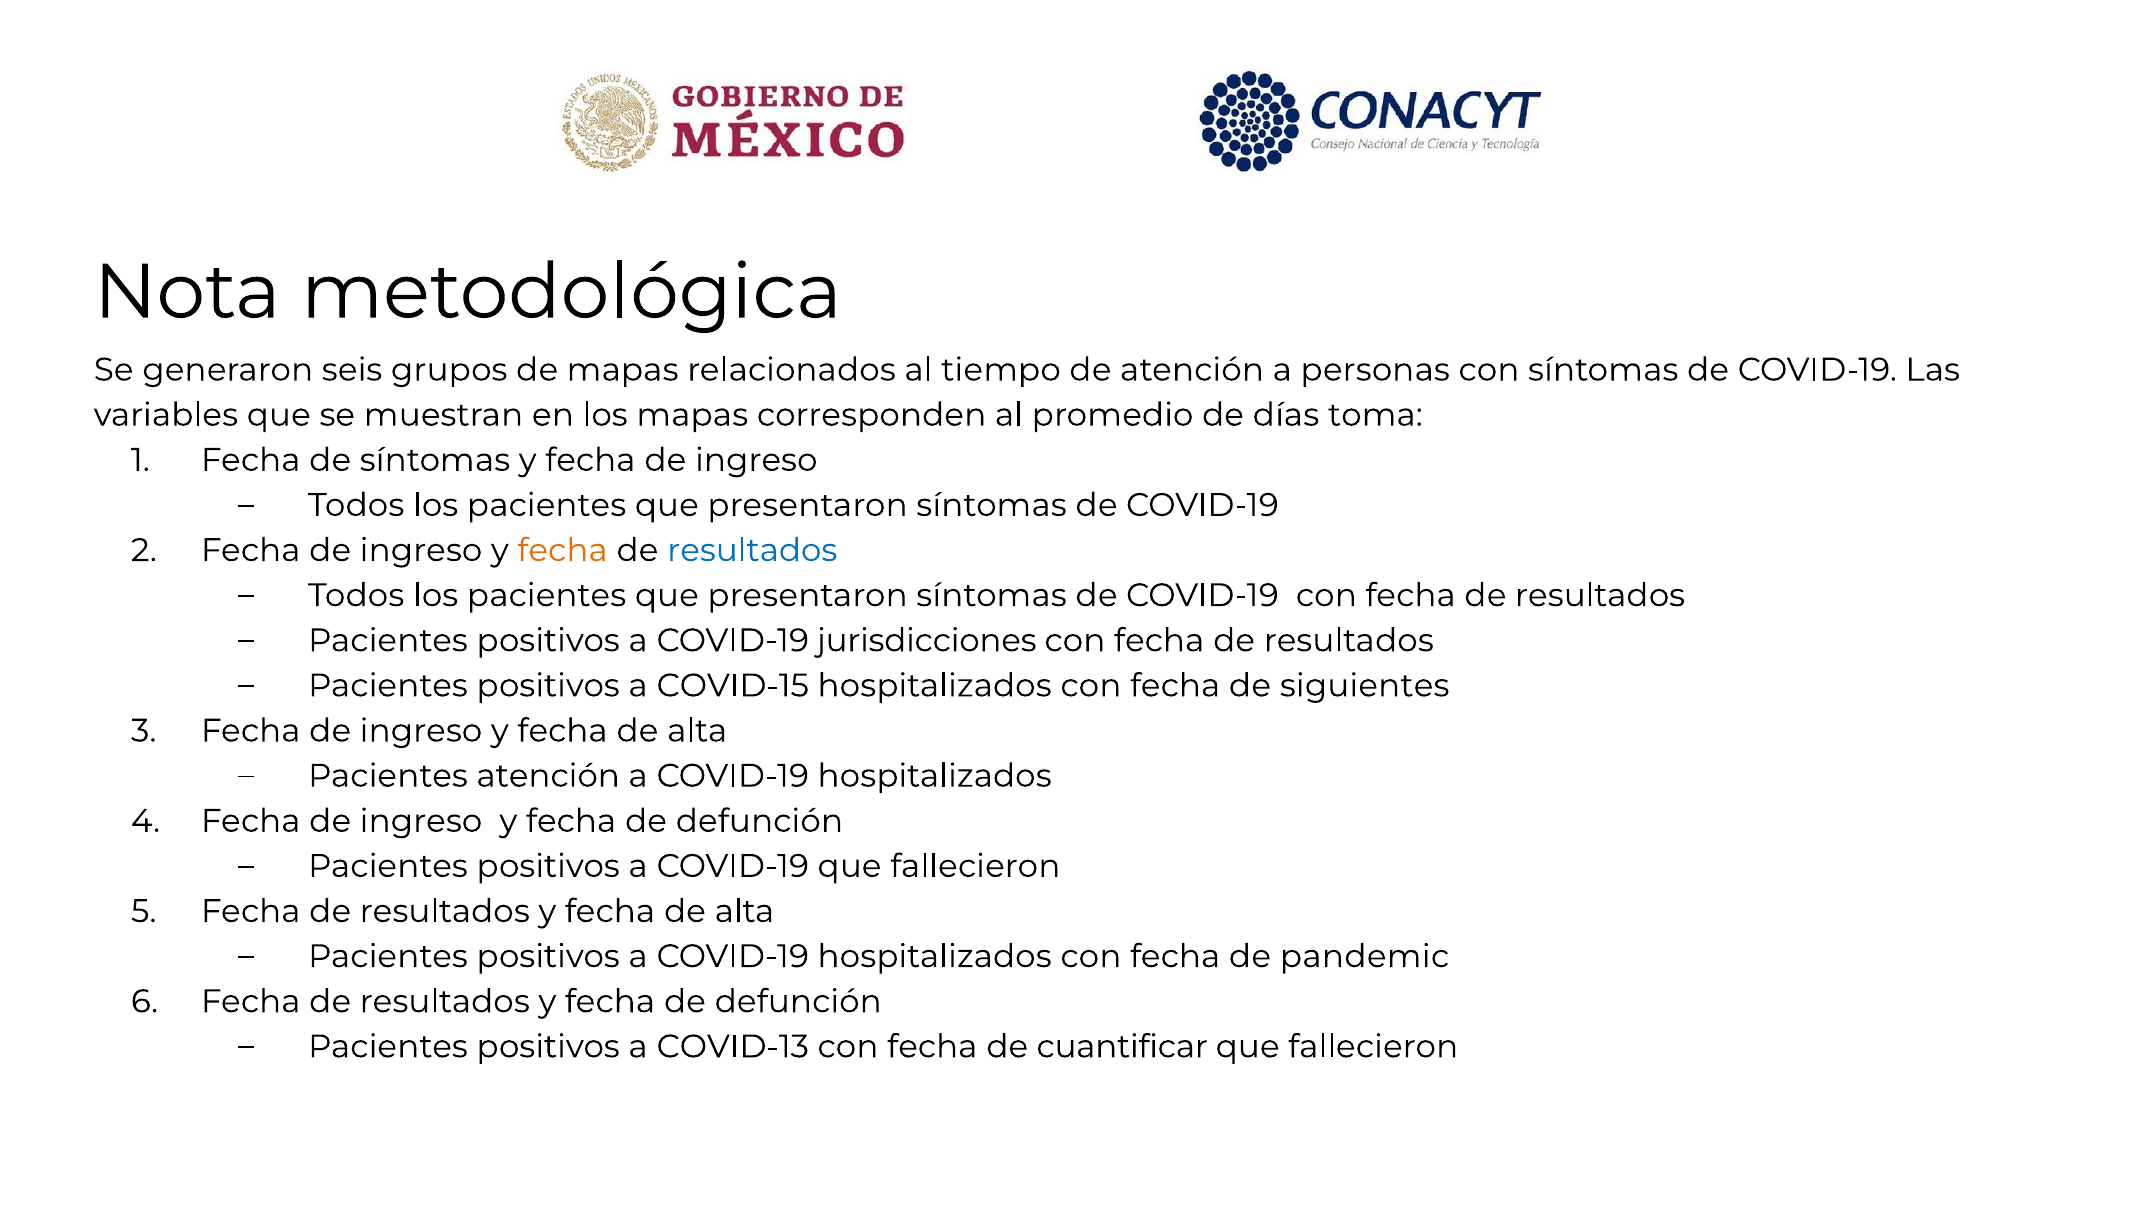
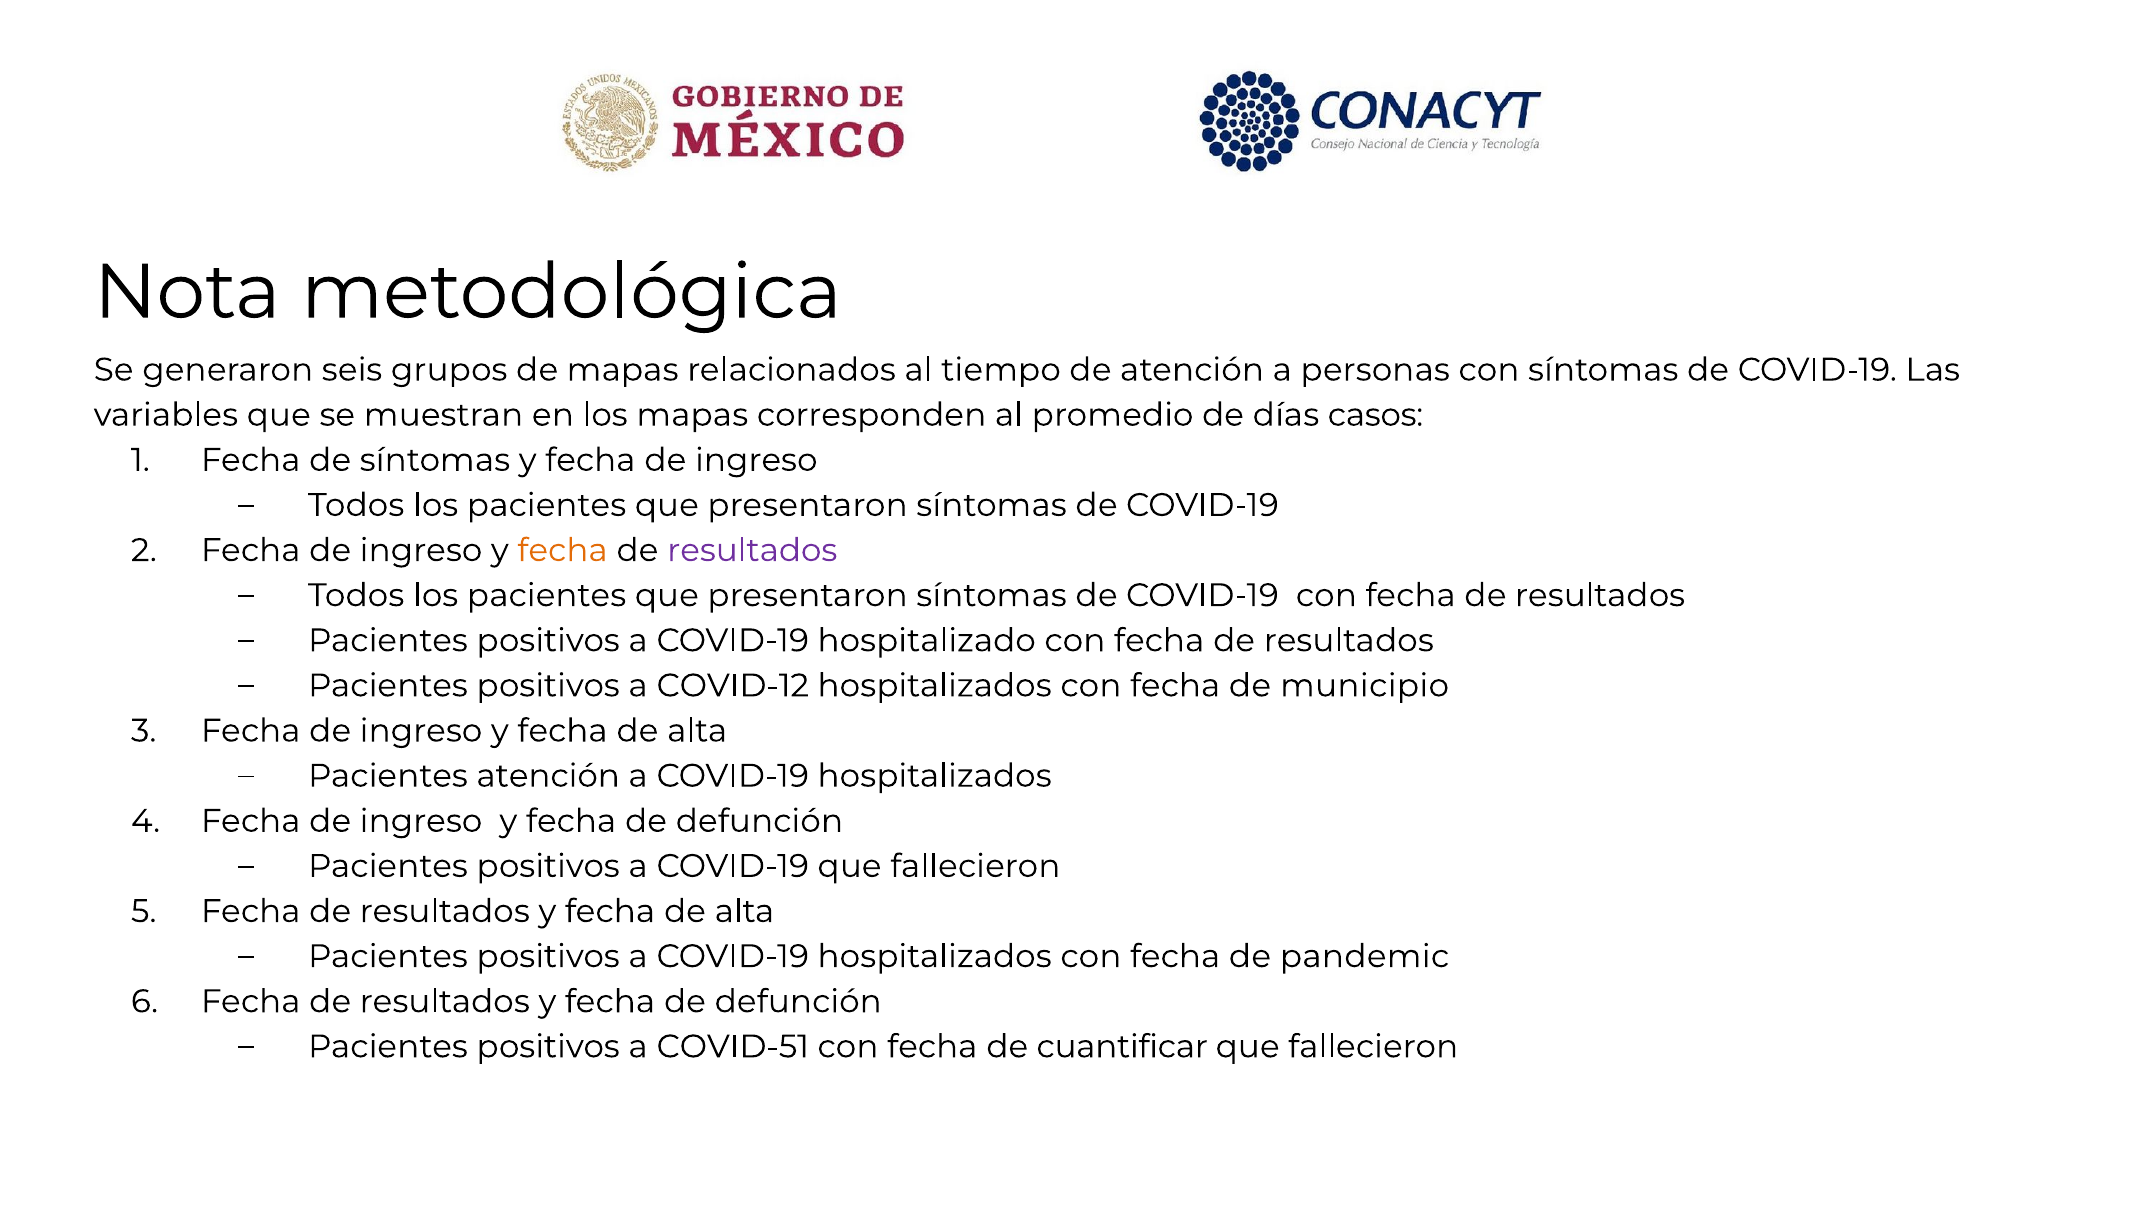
toma: toma -> casos (1375, 415)
resultados colour: blue -> purple (752, 551)
jurisdicciones: jurisdicciones -> hospitalizado (927, 641)
COVID-15: COVID-15 -> COVID-12 (733, 686)
siguientes: siguientes -> municipio (1365, 686)
COVID-13: COVID-13 -> COVID-51 (733, 1047)
